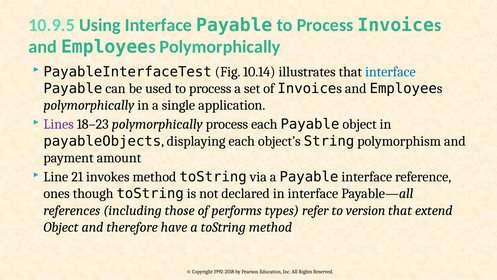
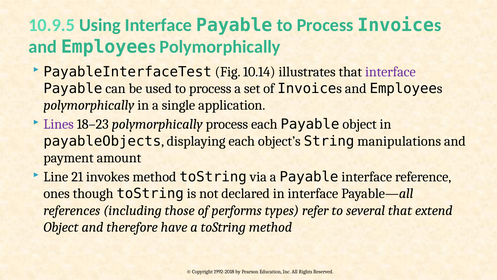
interface colour: blue -> purple (390, 72)
polymorphism: polymorphism -> manipulations (399, 141)
version: version -> several (366, 210)
